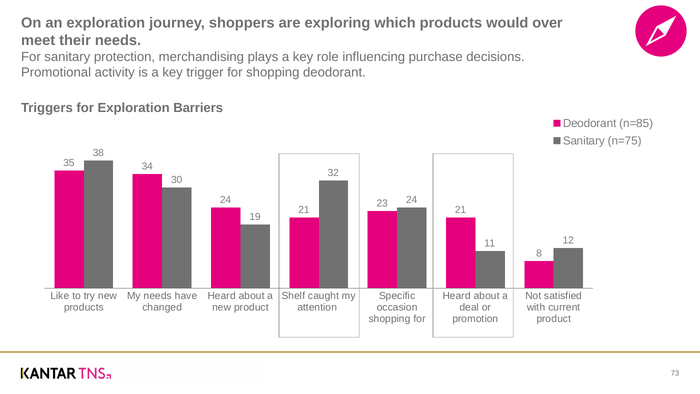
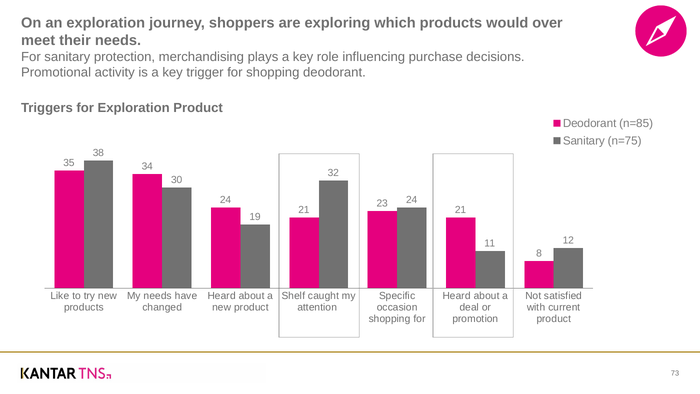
Exploration Barriers: Barriers -> Product (198, 108)
